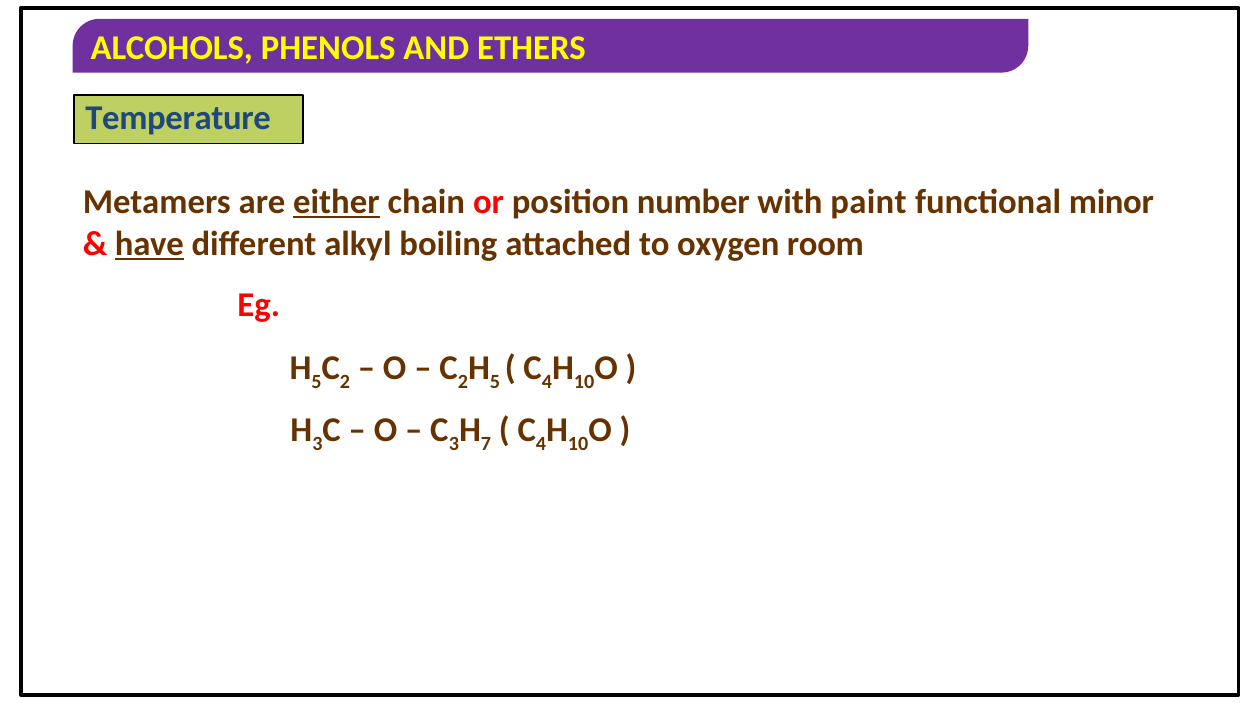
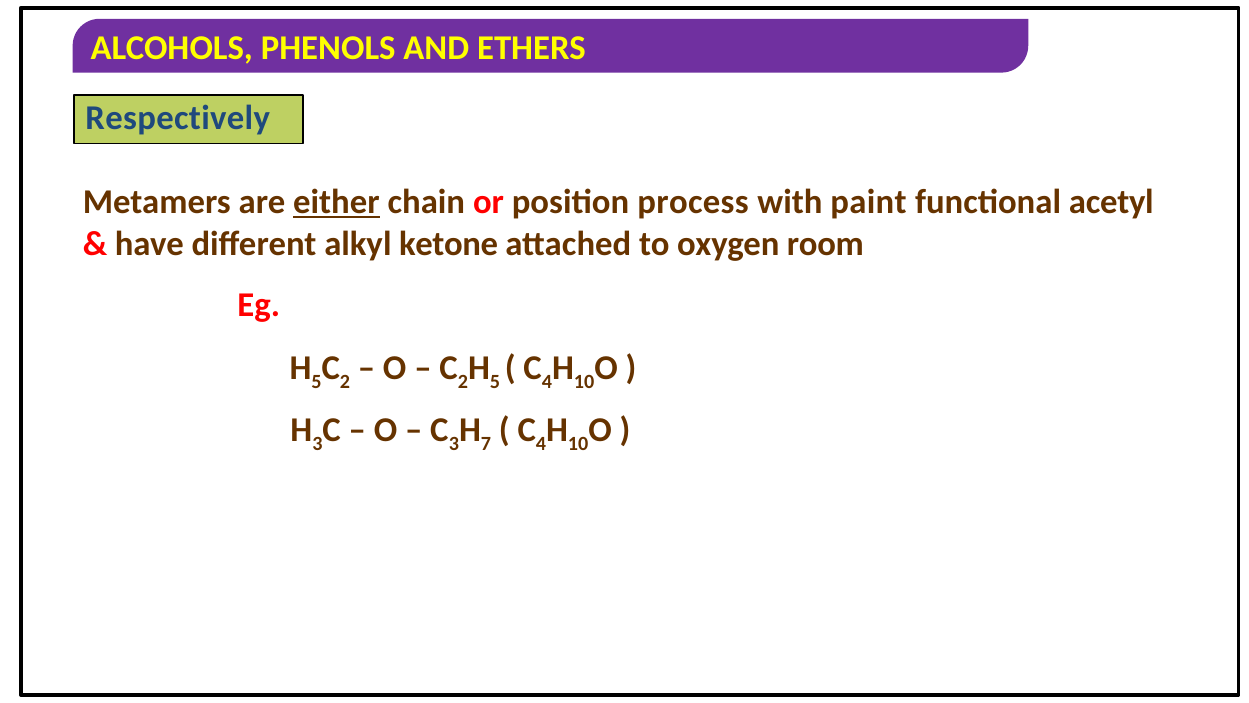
Temperature: Temperature -> Respectively (178, 118)
number: number -> process (693, 202)
minor: minor -> acetyl (1111, 202)
have underline: present -> none (149, 244)
boiling: boiling -> ketone (449, 244)
